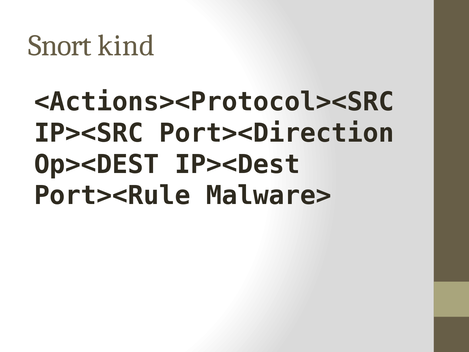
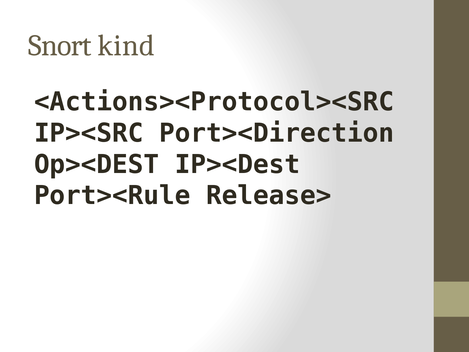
Malware>: Malware> -> Release> (269, 196)
